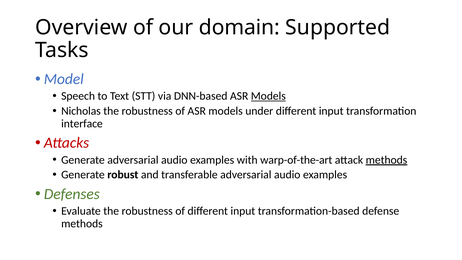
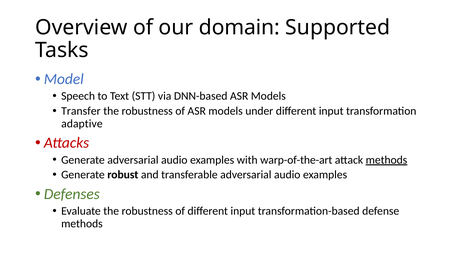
Models underline: present -> none (268, 96)
Nicholas: Nicholas -> Transfer (81, 111)
interface: interface -> adaptive (82, 123)
